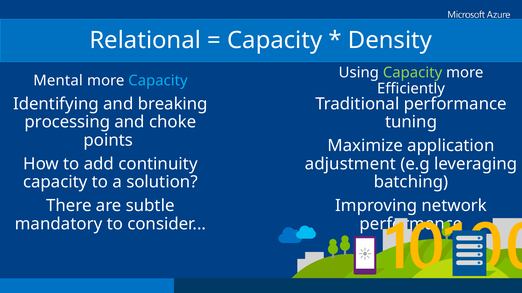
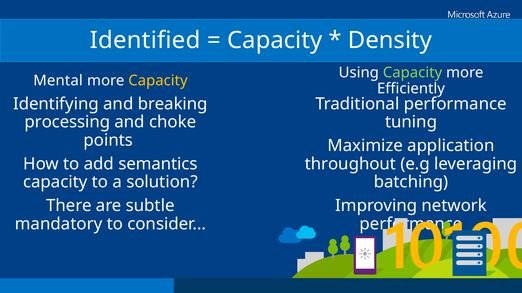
Relational: Relational -> Identified (145, 40)
Capacity colour: light blue -> yellow (158, 81)
continuity: continuity -> semantics (158, 164)
adjustment: adjustment -> throughout (350, 164)
